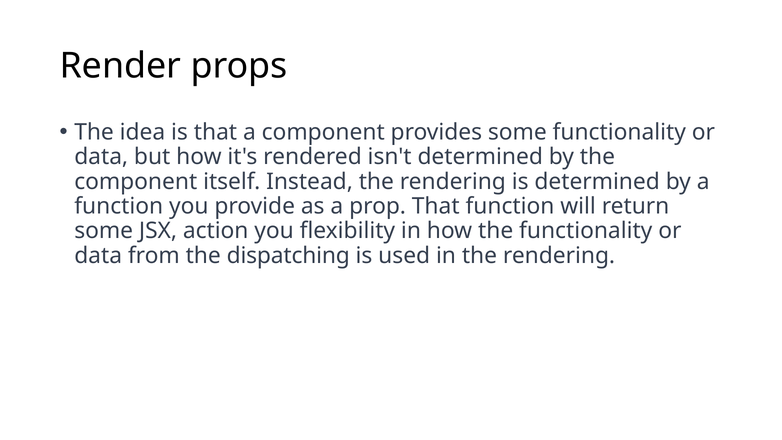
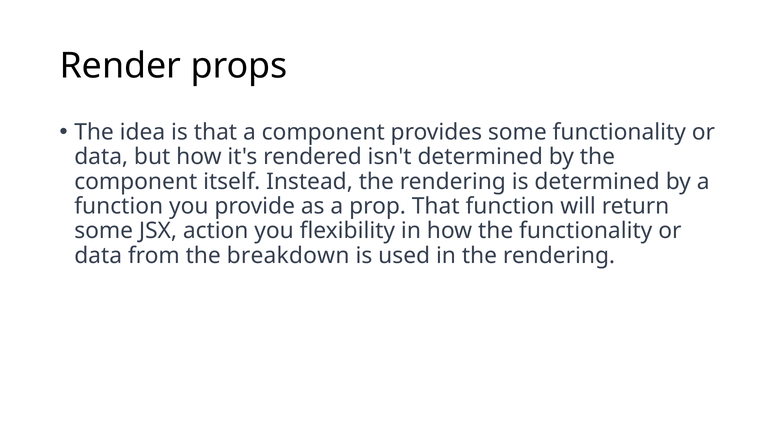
dispatching: dispatching -> breakdown (288, 255)
